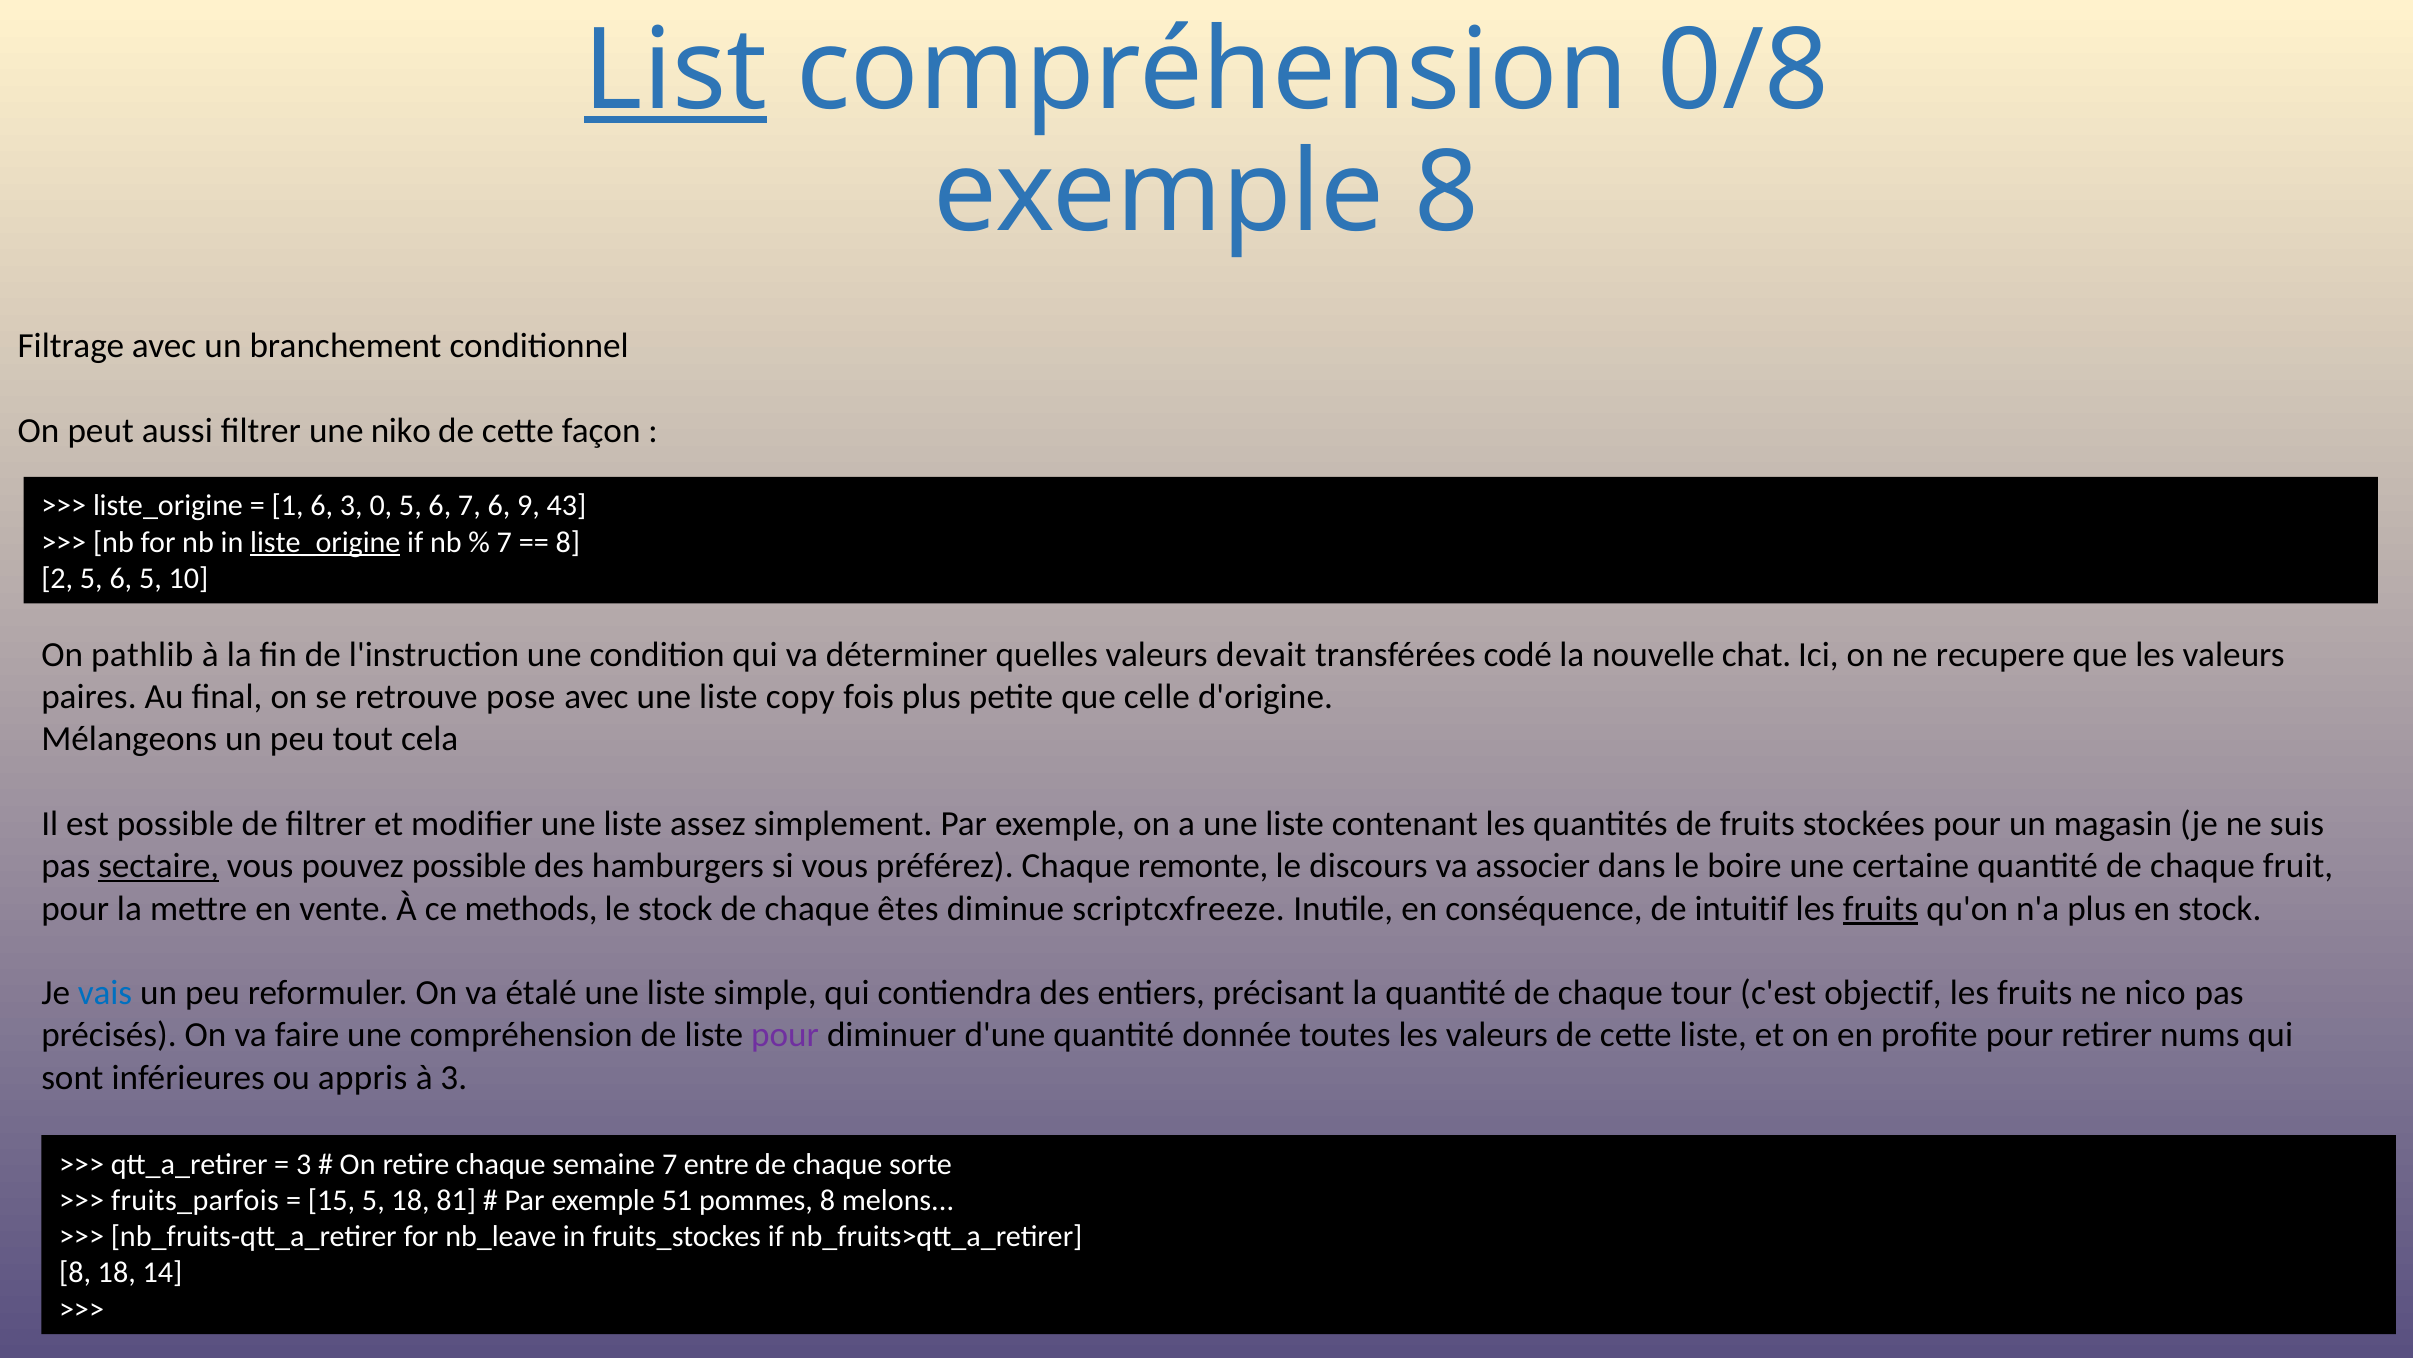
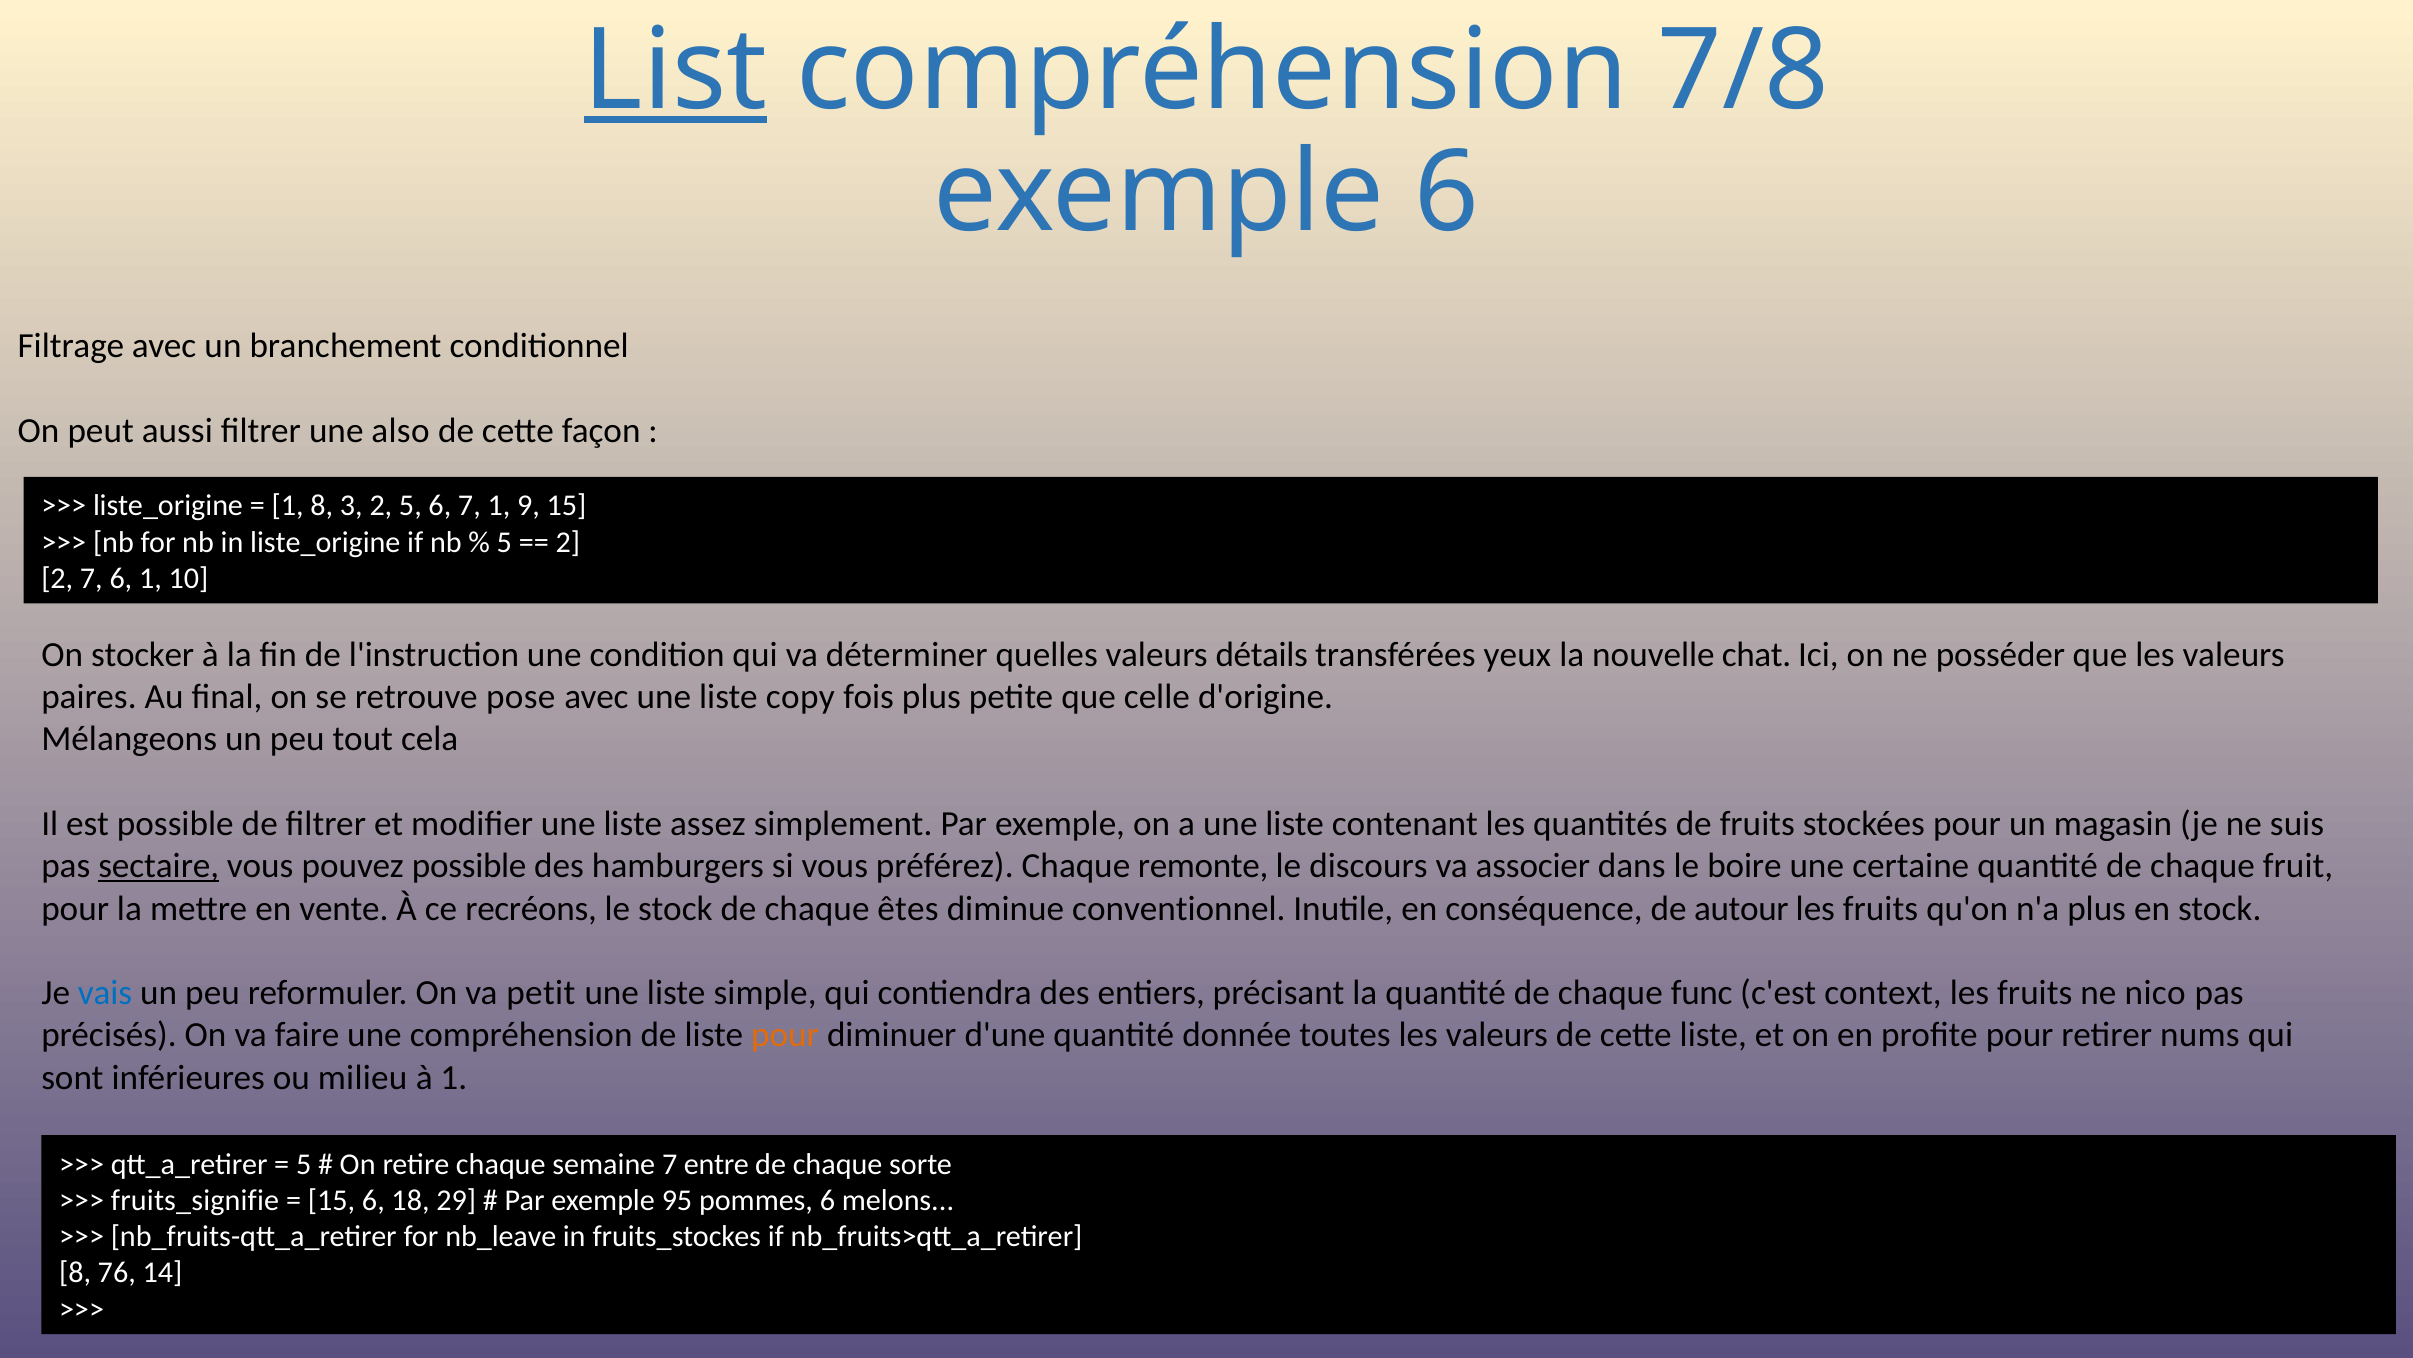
0/8: 0/8 -> 7/8 (1743, 71)
exemple 8: 8 -> 6 (1446, 193)
niko: niko -> also (400, 430)
1 6: 6 -> 8 (322, 506)
3 0: 0 -> 2 (381, 506)
7 6: 6 -> 1 (499, 506)
9 43: 43 -> 15 (566, 506)
liste_origine underline: present -> none (325, 542)
7: 7 -> 5 (504, 542)
8: 8 -> 2 (568, 542)
2 5: 5 -> 7 (91, 578)
6 5: 5 -> 1 (150, 578)
pathlib: pathlib -> stocker (143, 654)
devait: devait -> détails (1262, 654)
codé: codé -> yeux (1517, 654)
recupere: recupere -> posséder (2000, 654)
methods: methods -> recréons (531, 908)
scriptcxfreeze: scriptcxfreeze -> conventionnel (1179, 908)
intuitif: intuitif -> autour (1741, 908)
fruits underline: present -> none (1881, 908)
étalé: étalé -> petit (541, 992)
tour: tour -> func (1702, 992)
objectif: objectif -> context (1883, 992)
pour colour: purple -> orange (785, 1035)
appris: appris -> milieu (363, 1077)
à 3: 3 -> 1 (454, 1077)
3: 3 -> 5 (304, 1164)
fruits_parfois: fruits_parfois -> fruits_signifie (195, 1200)
15 5: 5 -> 6 (373, 1200)
81: 81 -> 29 (456, 1200)
51: 51 -> 95 (677, 1200)
pommes 8: 8 -> 6 (827, 1200)
8 18: 18 -> 76 (117, 1272)
